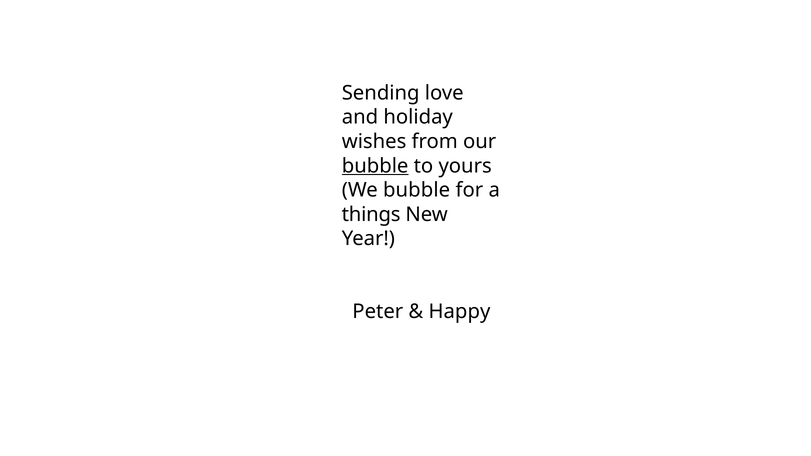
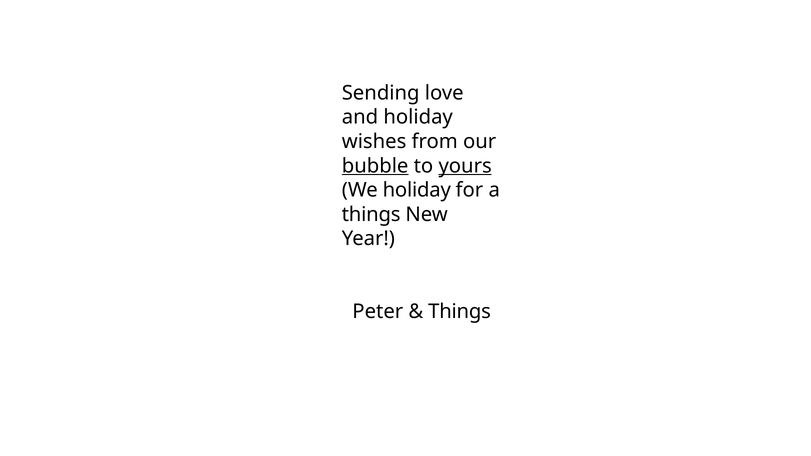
yours underline: none -> present (465, 166)
We bubble: bubble -> holiday (417, 190)
Happy: Happy -> Things (460, 312)
